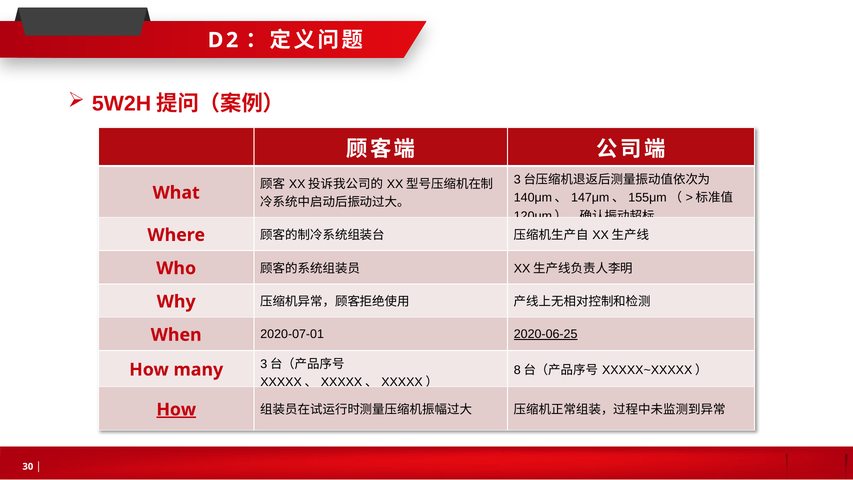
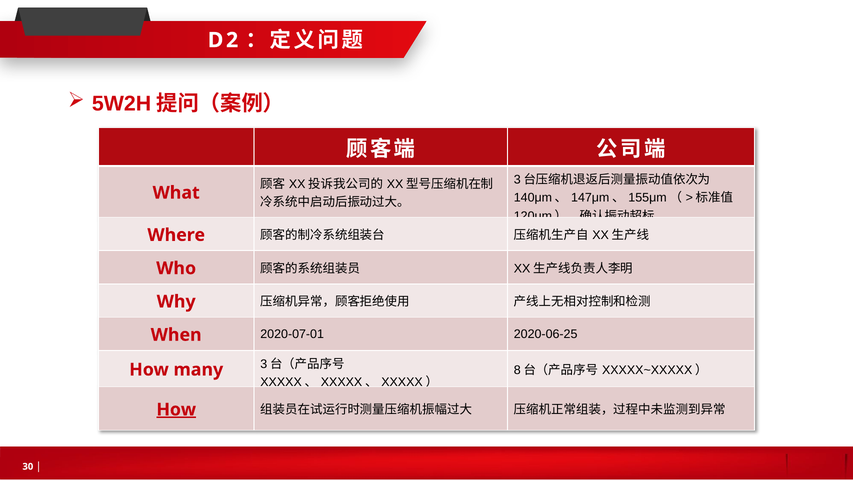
2020-06-25 underline: present -> none (546, 334)
